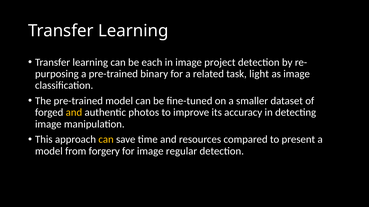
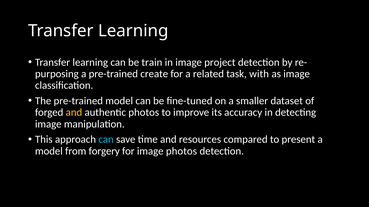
each: each -> train (152, 62)
binary: binary -> create (154, 74)
light: light -> with (259, 74)
can colour: yellow -> light blue (106, 140)
image regular: regular -> photos (181, 151)
